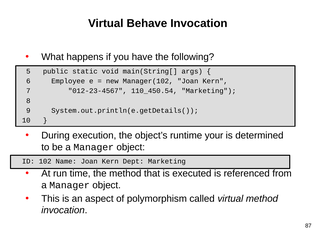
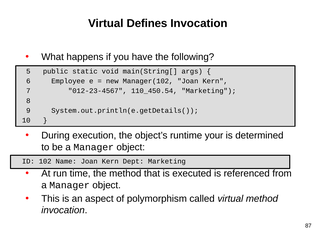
Behave: Behave -> Defines (147, 23)
